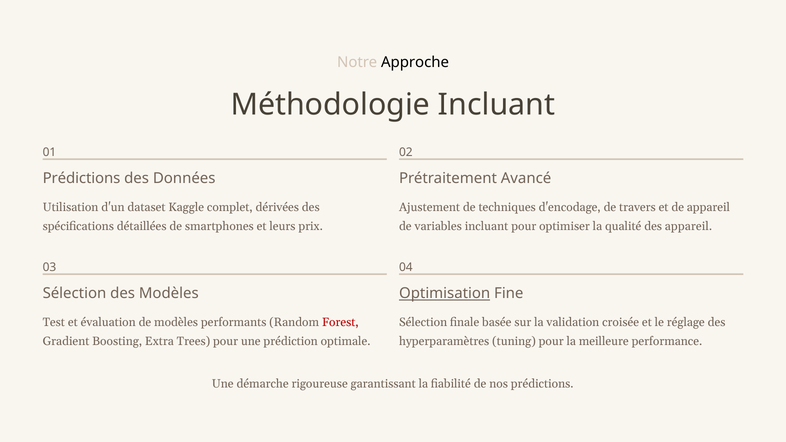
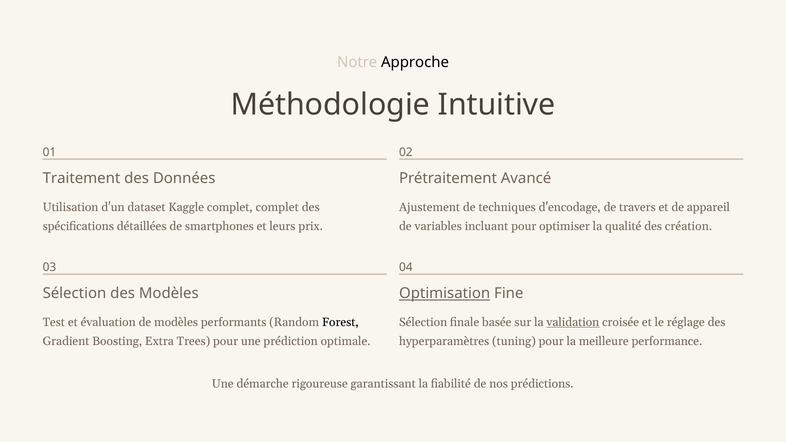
Méthodologie Incluant: Incluant -> Intuitive (497, 105)
Prédictions: Prédictions -> Traitement (81, 178)
complet dérivées: dérivées -> complet (277, 207)
des appareil: appareil -> création (688, 227)
Forest colour: red -> black (340, 322)
validation underline: none -> present (573, 322)
